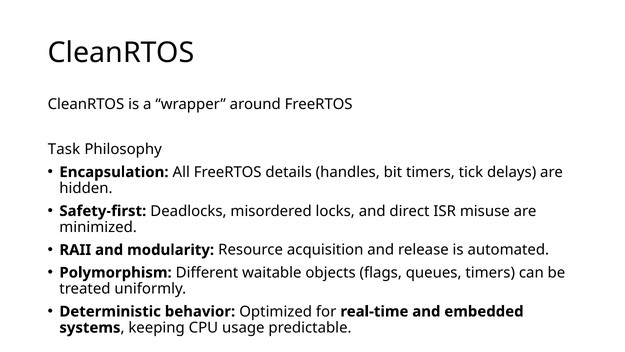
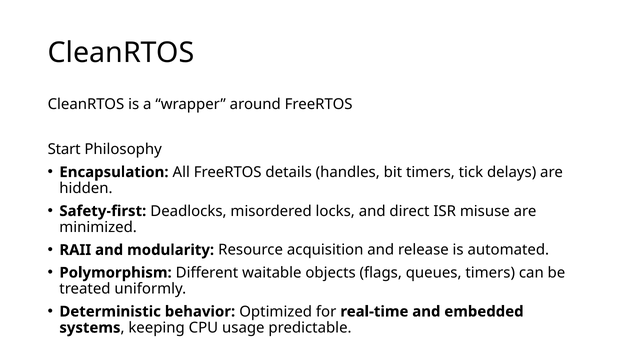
Task: Task -> Start (64, 149)
